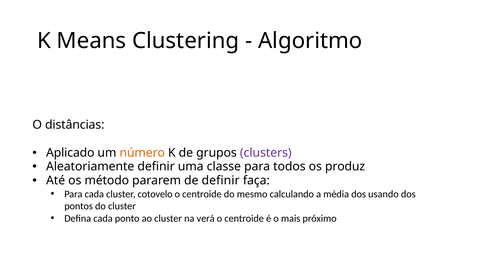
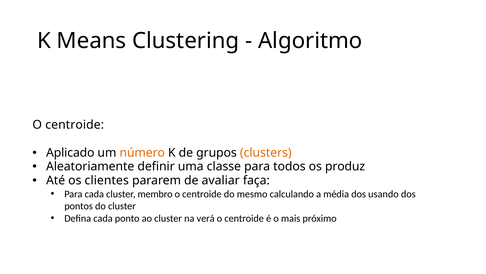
distâncias: distâncias -> centroide (75, 125)
clusters colour: purple -> orange (266, 152)
método: método -> clientes (107, 180)
de definir: definir -> avaliar (221, 180)
cotovelo: cotovelo -> membro (155, 194)
